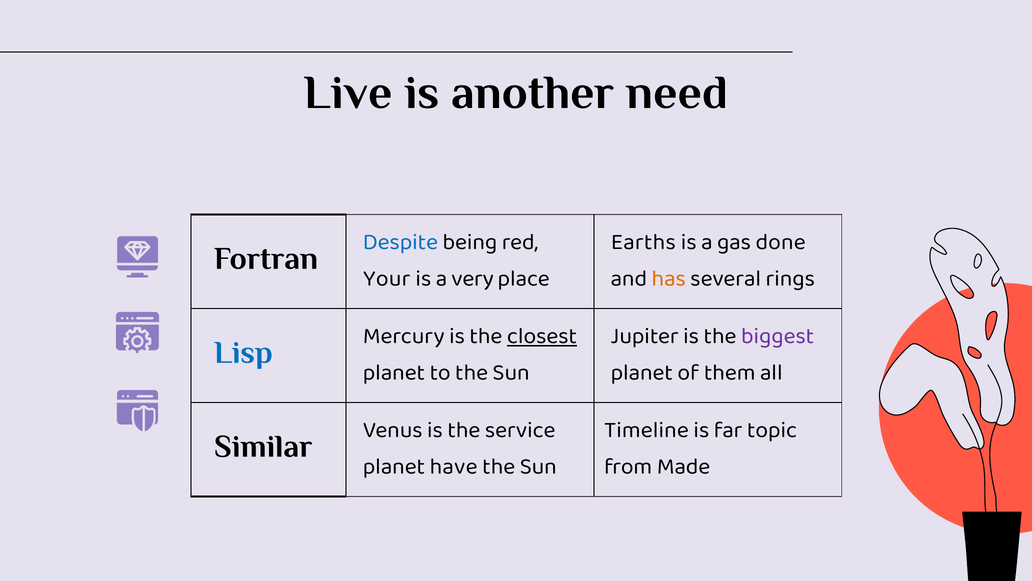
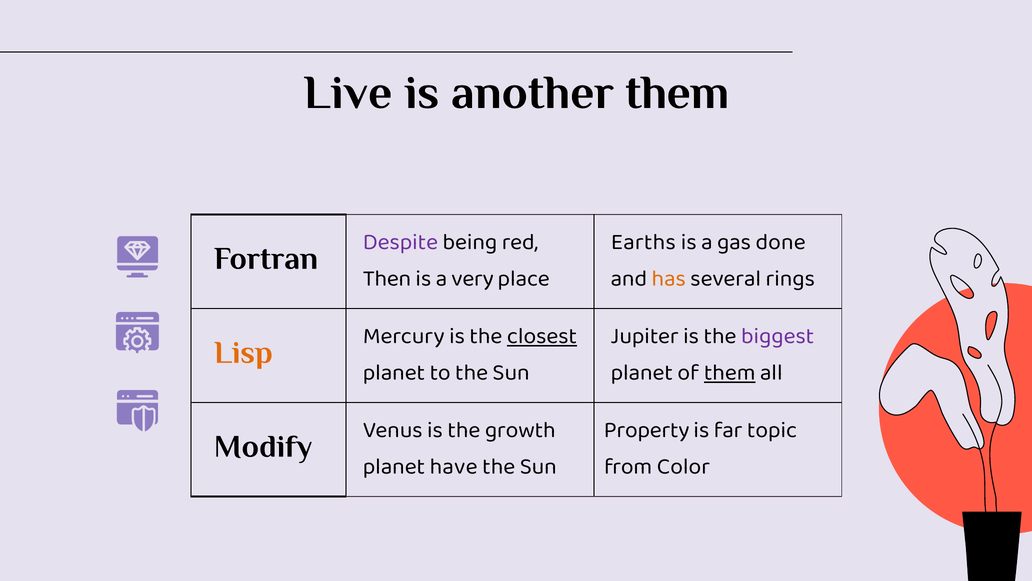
another need: need -> them (677, 92)
Despite colour: blue -> purple (400, 242)
Your: Your -> Then (387, 278)
Lisp colour: blue -> orange (243, 352)
them underline: none -> present (730, 372)
service: service -> growth (520, 429)
Timeline: Timeline -> Property (647, 429)
Similar: Similar -> Modify (263, 446)
Made: Made -> Color (683, 466)
